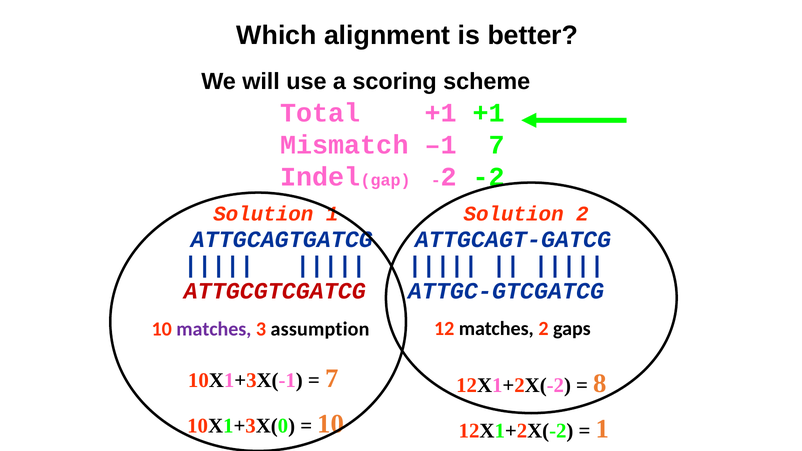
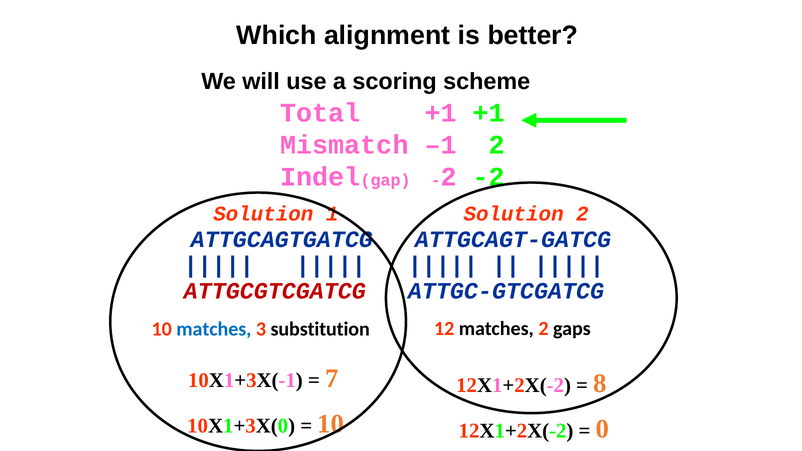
–1 7: 7 -> 2 (497, 145)
matches colour: purple -> blue (214, 329)
assumption: assumption -> substitution (320, 329)
1: 1 -> 0 (602, 429)
